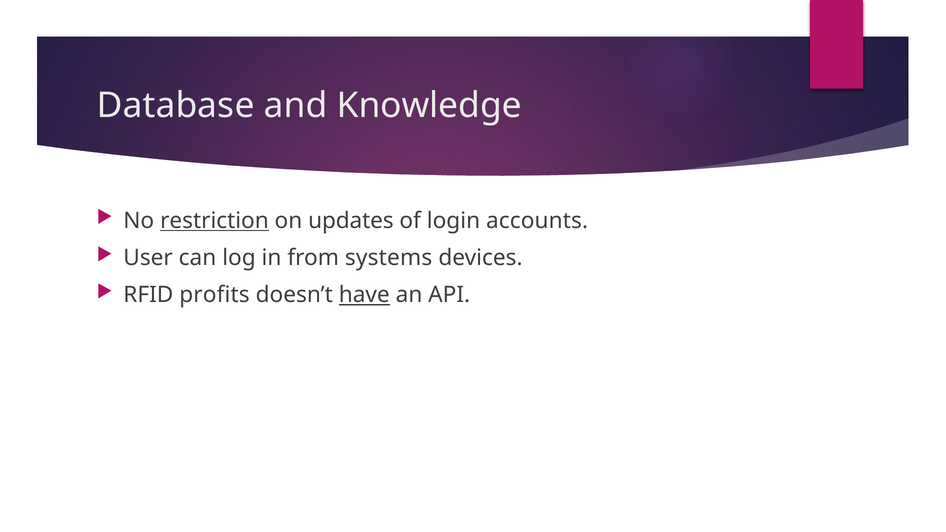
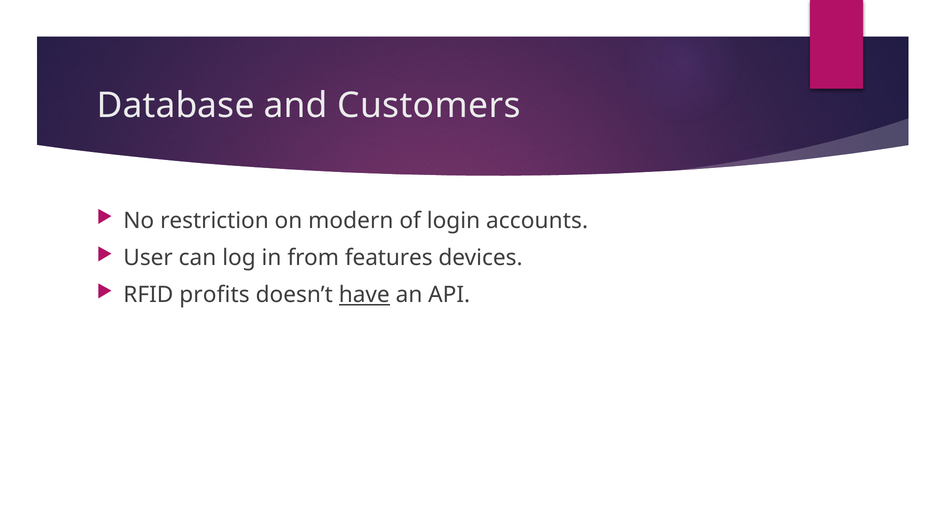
Knowledge: Knowledge -> Customers (429, 105)
restriction underline: present -> none (214, 221)
updates: updates -> modern (351, 221)
systems: systems -> features (389, 258)
